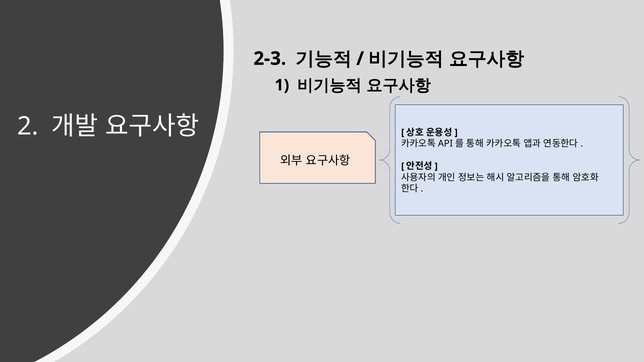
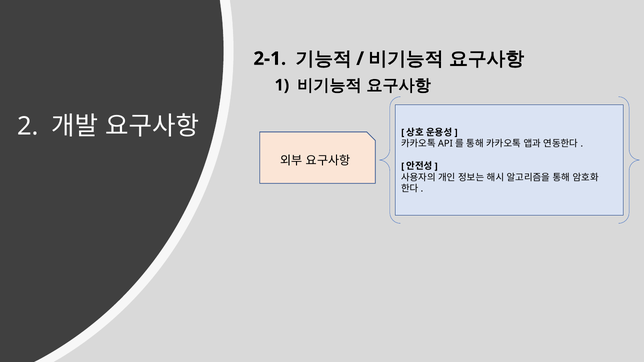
2-3: 2-3 -> 2-1 (270, 59)
